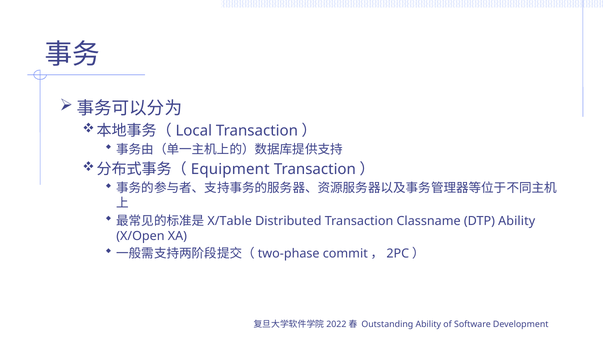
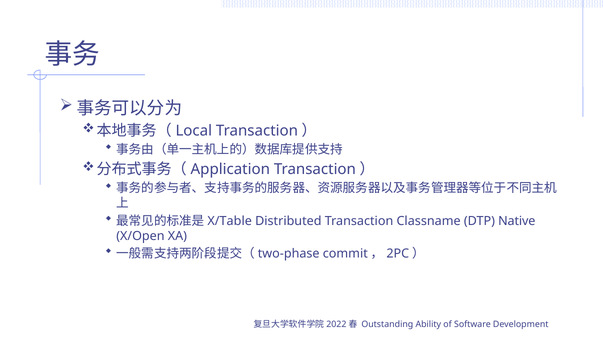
Equipment: Equipment -> Application (230, 169)
DTP Ability: Ability -> Native (517, 221)
